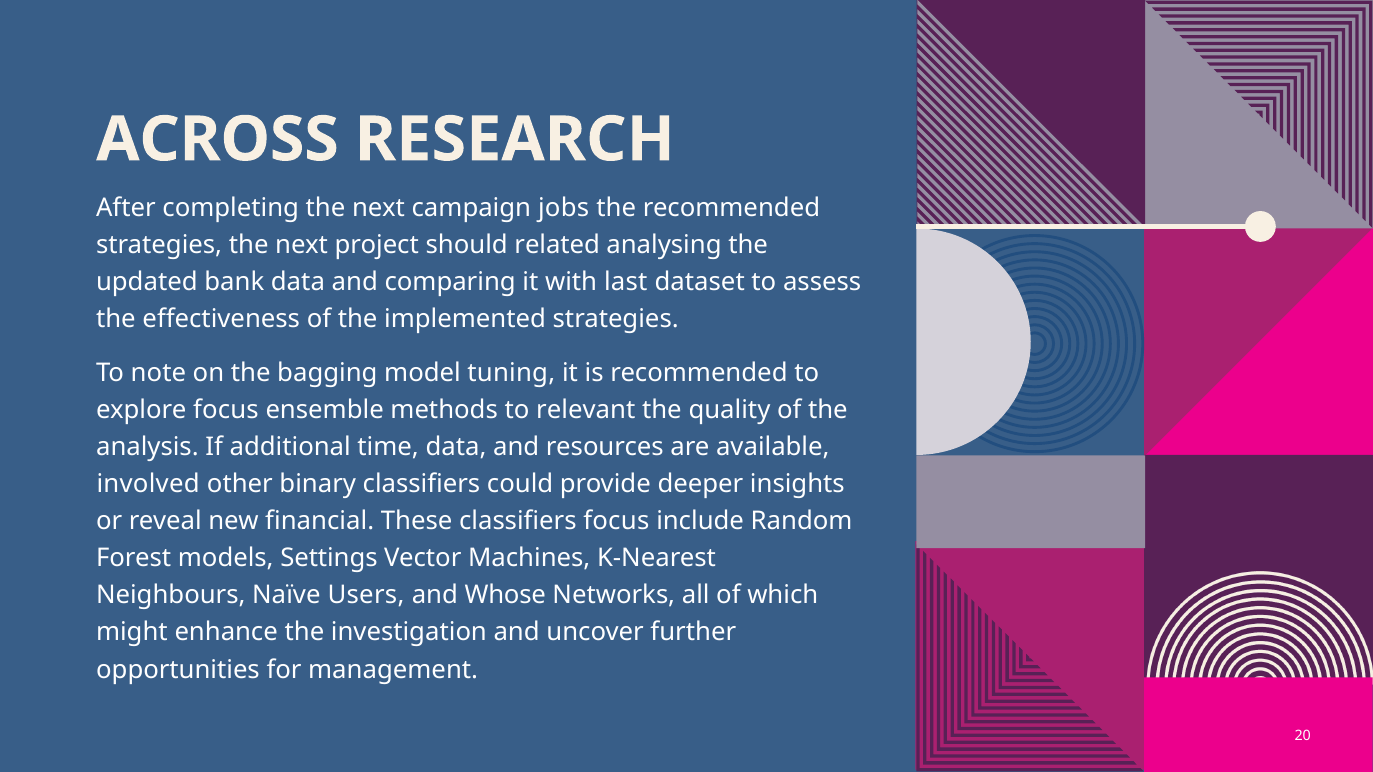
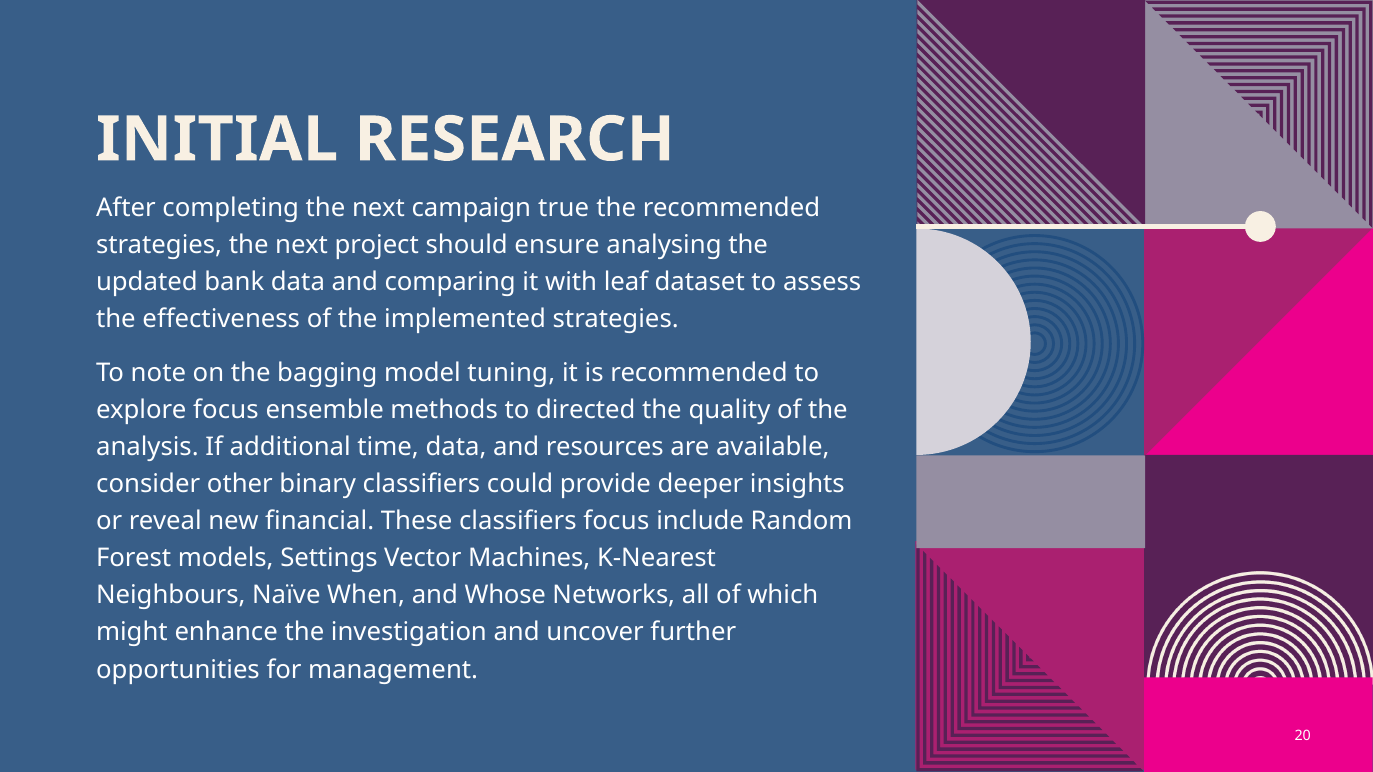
ACROSS: ACROSS -> INITIAL (217, 140)
jobs: jobs -> true (564, 208)
related: related -> ensure (557, 245)
last: last -> leaf (626, 282)
relevant: relevant -> directed (586, 410)
involved: involved -> consider (148, 485)
Users: Users -> When (366, 596)
